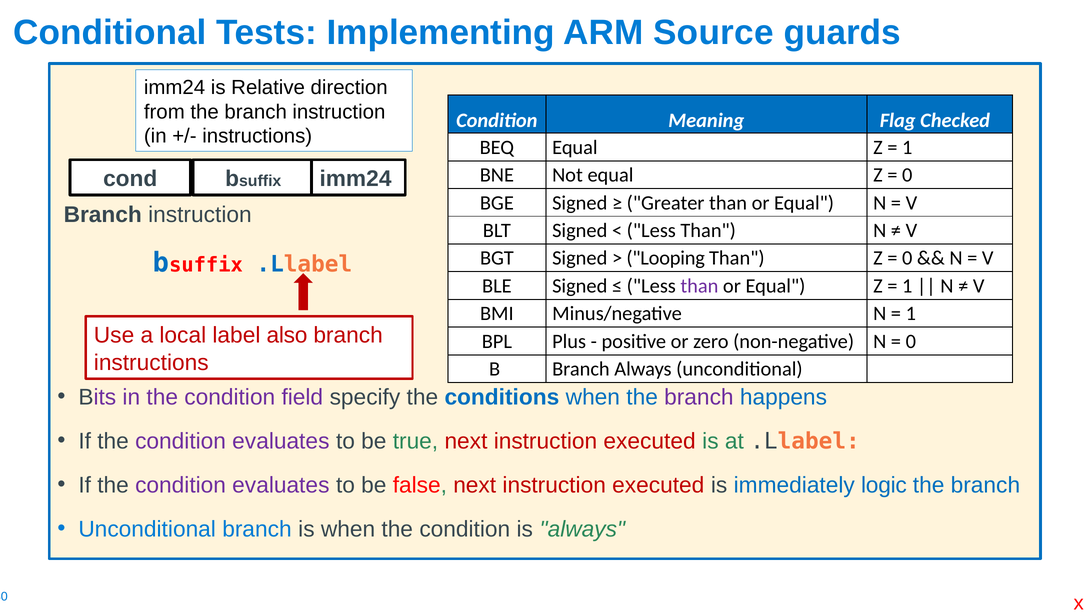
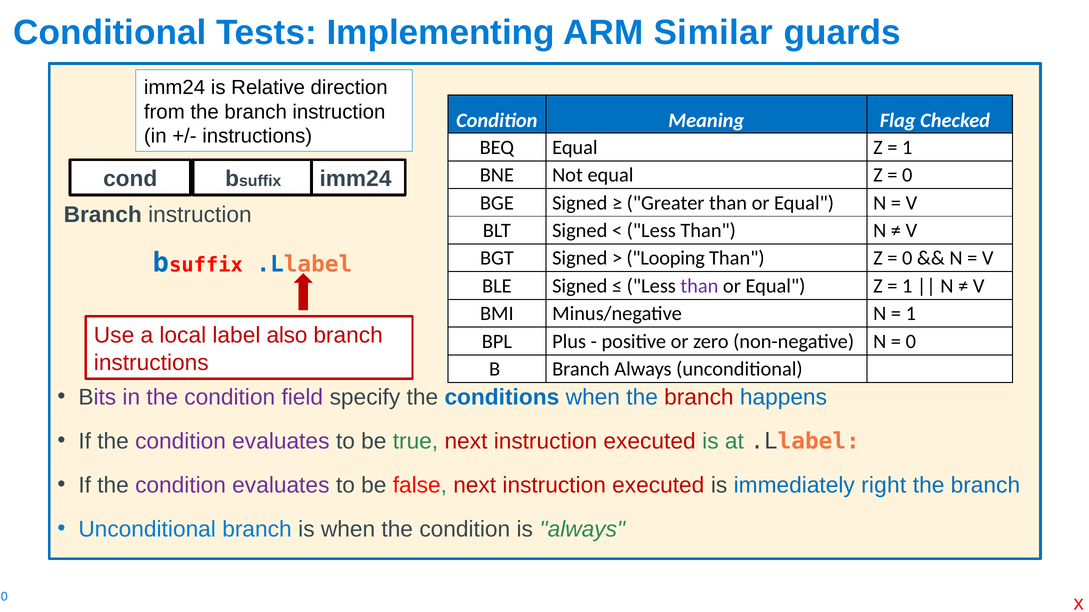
Source: Source -> Similar (713, 33)
branch colour: purple -> red (699, 398)
logic: logic -> right (884, 486)
